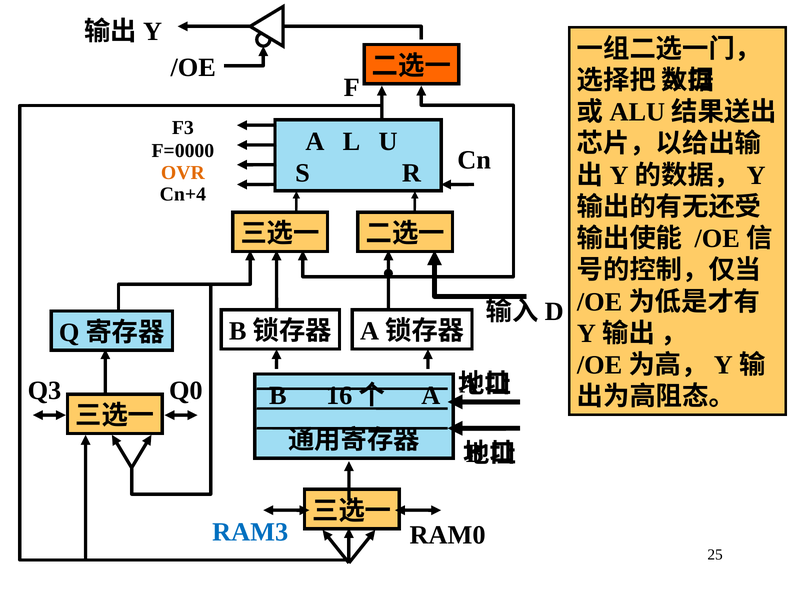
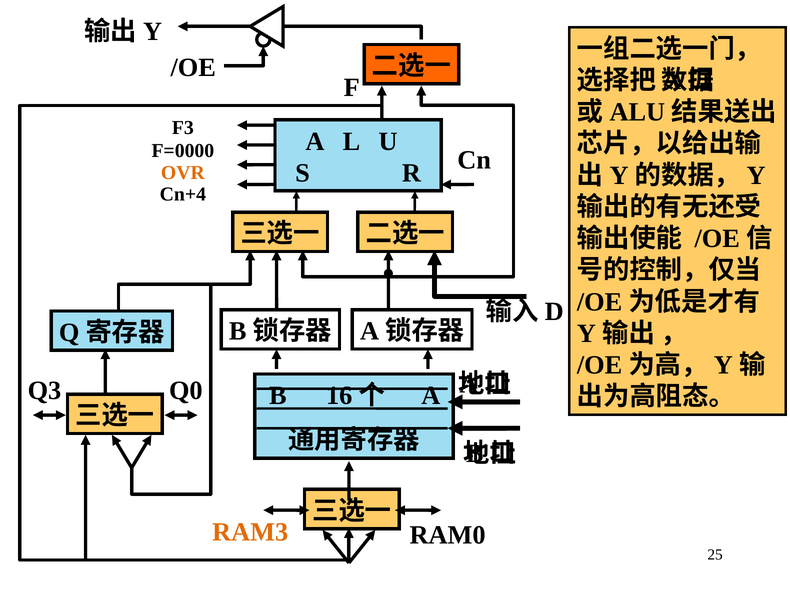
RAM3 colour: blue -> orange (250, 531)
